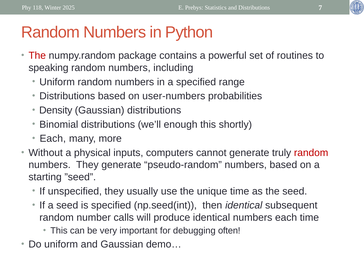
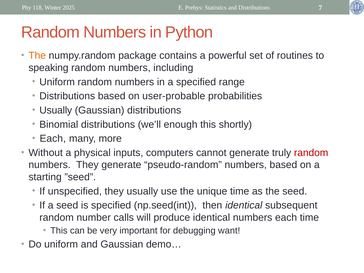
The colour: red -> orange (37, 56)
user-numbers: user-numbers -> user-probable (174, 96)
Density: Density -> Usually (56, 110)
often: often -> want (229, 231)
